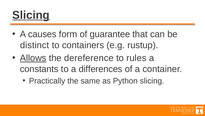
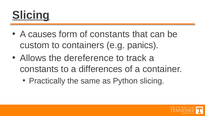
of guarantee: guarantee -> constants (110, 34)
distinct: distinct -> custom (35, 45)
rustup: rustup -> panics (143, 45)
Allows underline: present -> none (33, 58)
rules: rules -> track (136, 58)
